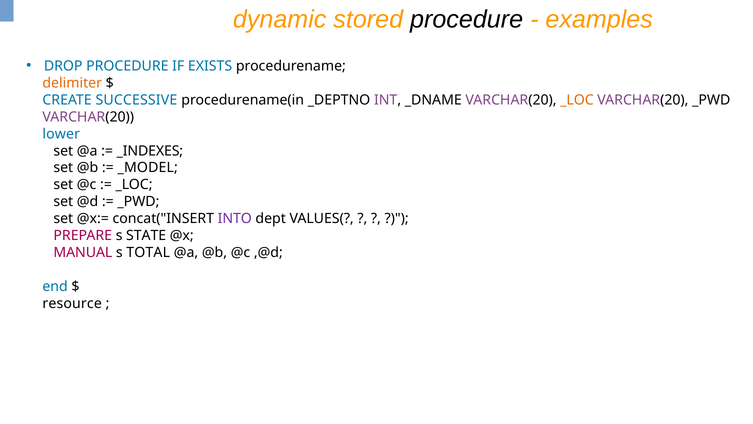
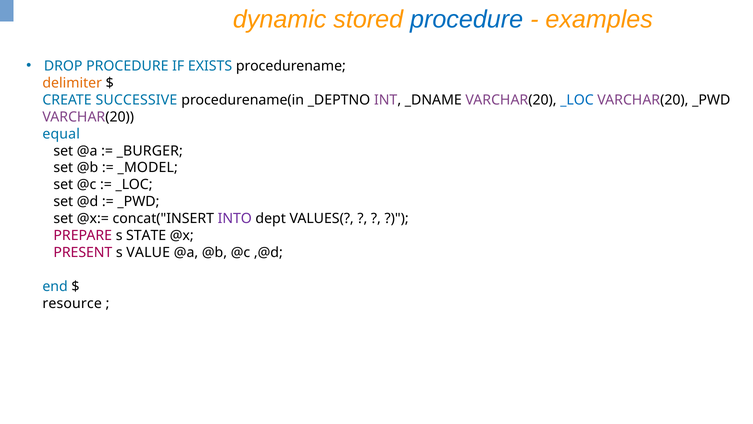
procedure colour: black -> blue (467, 20)
_LOC colour: orange -> blue (577, 100)
lower: lower -> equal (61, 134)
_INDEXES: _INDEXES -> _BURGER (150, 151)
MANUAL: MANUAL -> PRESENT (83, 252)
TOTAL: TOTAL -> VALUE (148, 252)
